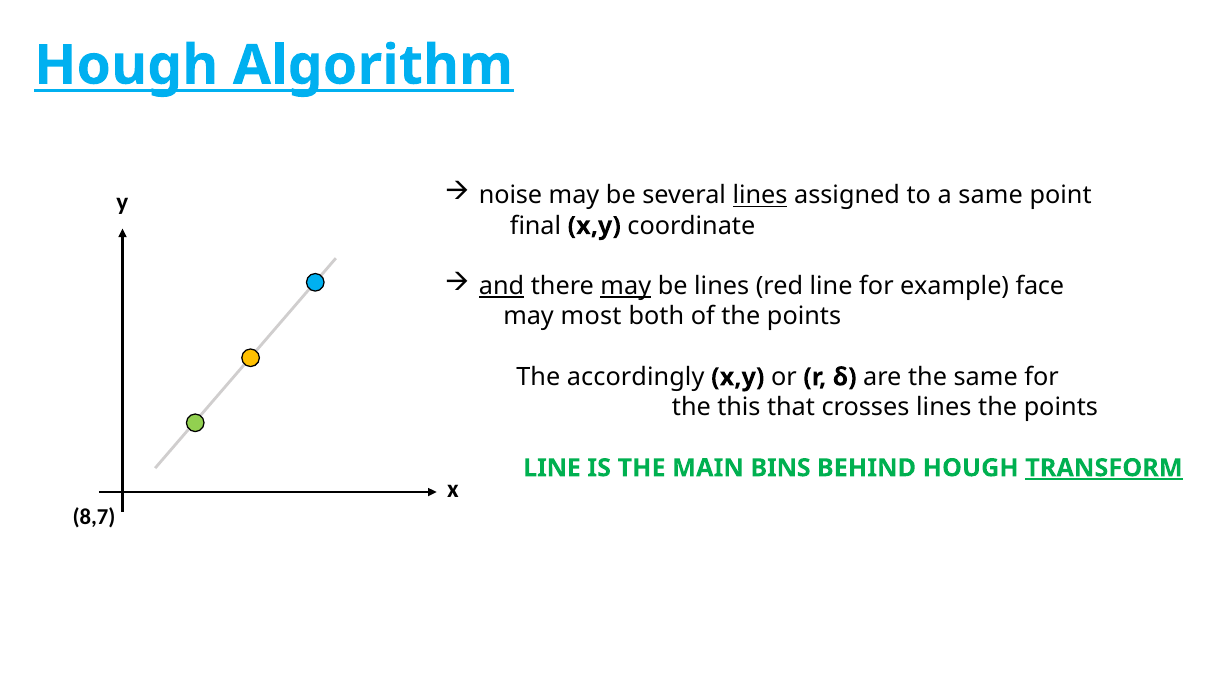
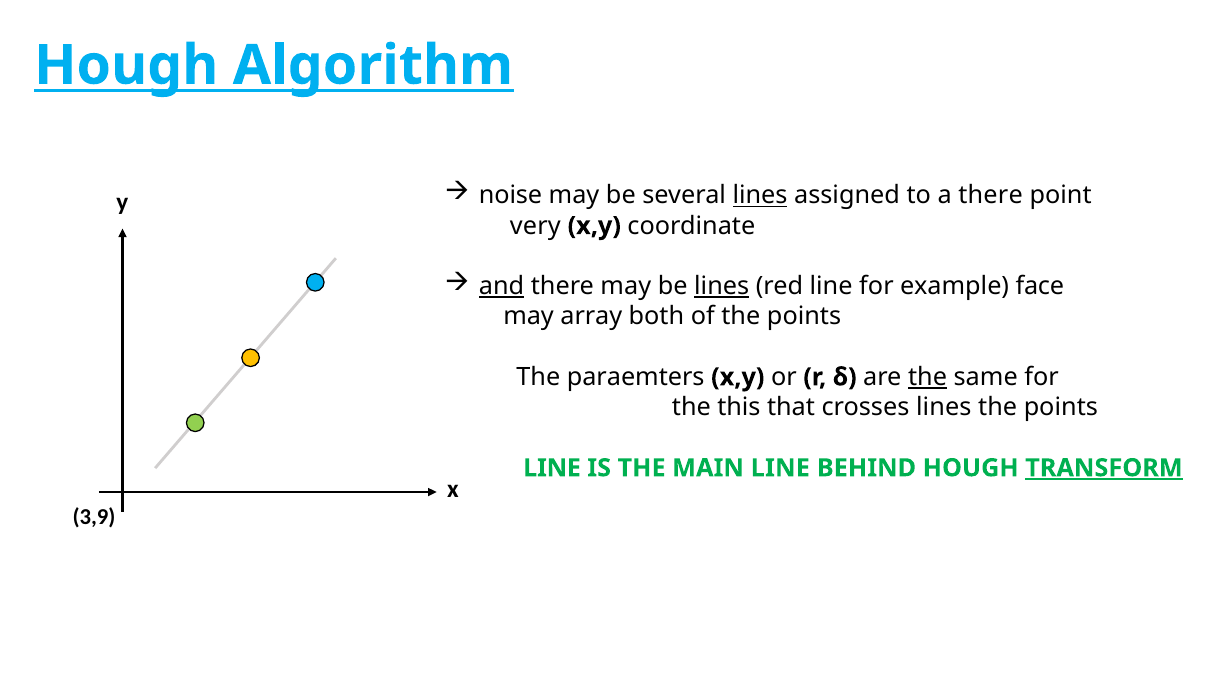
a same: same -> there (991, 196)
final: final -> very (535, 226)
may underline: present -> none (626, 286)
lines underline: none -> present (722, 286)
most: most -> array (591, 317)
accordingly: accordingly -> paraemters (636, 377)
the underline: none -> present (928, 377)
MAIN BINS: BINS -> LINE (780, 468)
8,7: 8,7 -> 3,9 (94, 517)
